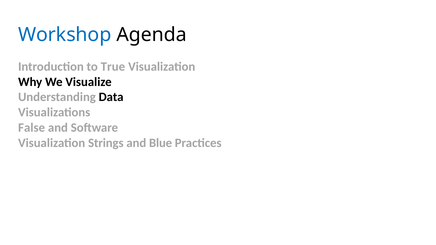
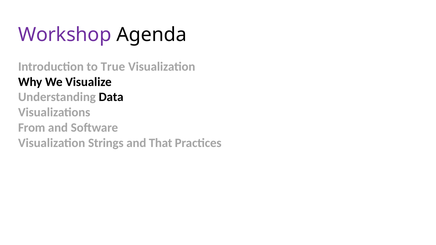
Workshop colour: blue -> purple (65, 35)
False: False -> From (32, 128)
Blue: Blue -> That (161, 143)
